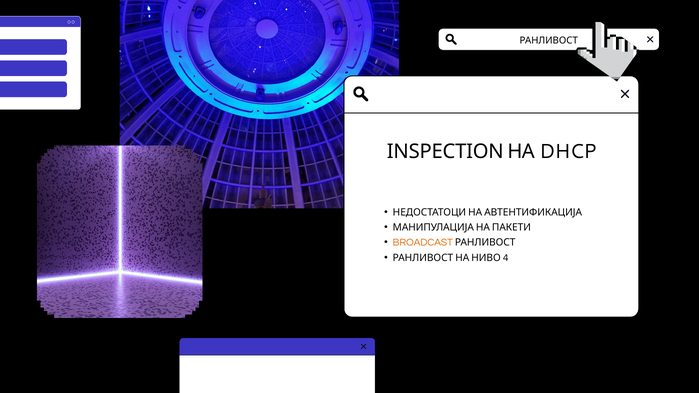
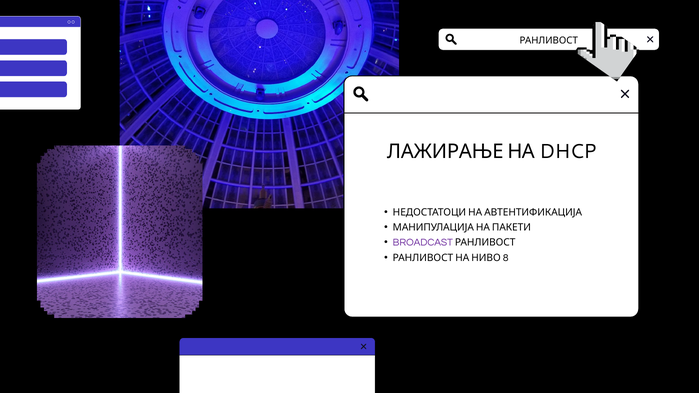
INSPECTION: INSPECTION -> ЛАЖИРАЊЕ (445, 152)
BROADCAST colour: orange -> purple (423, 243)
4: 4 -> 8 (506, 258)
